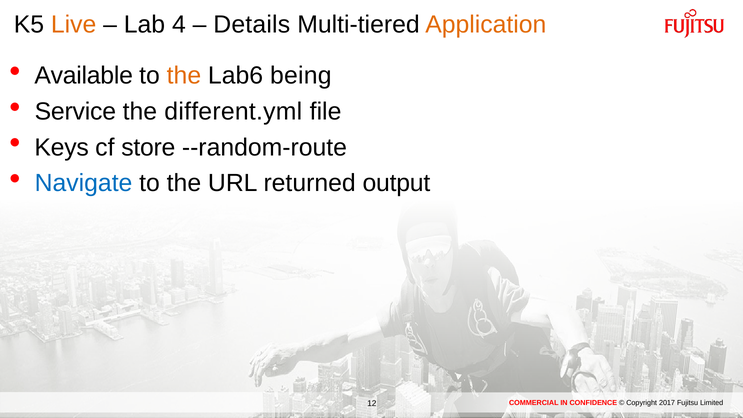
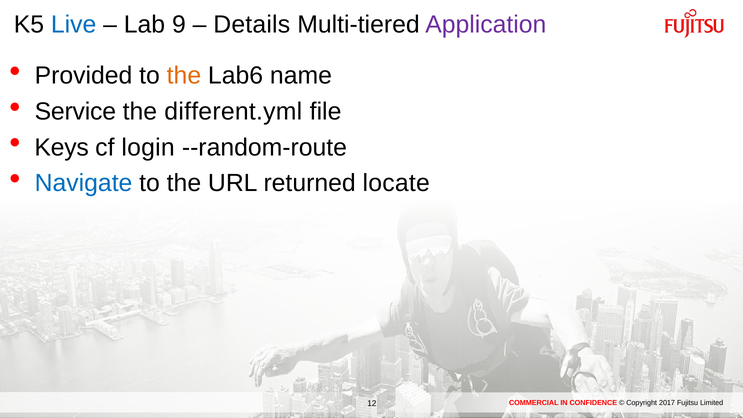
Live colour: orange -> blue (74, 25)
4: 4 -> 9 (179, 25)
Application colour: orange -> purple (486, 25)
Available: Available -> Provided (84, 75)
being: being -> name (301, 75)
store: store -> login (148, 147)
output: output -> locate (396, 183)
